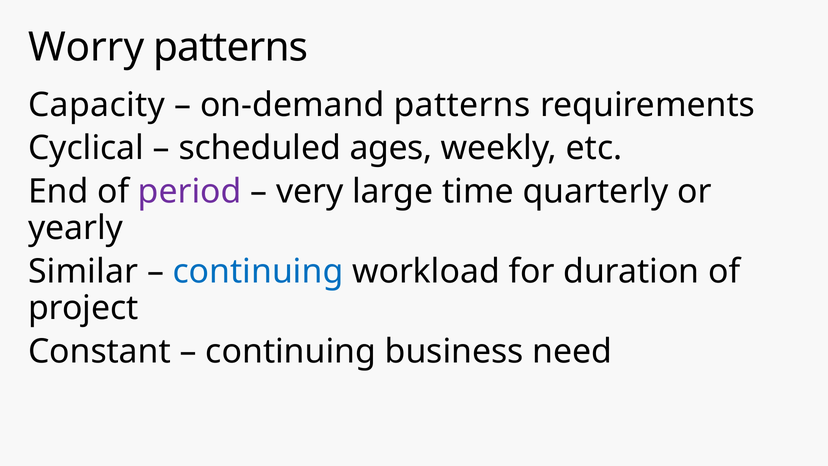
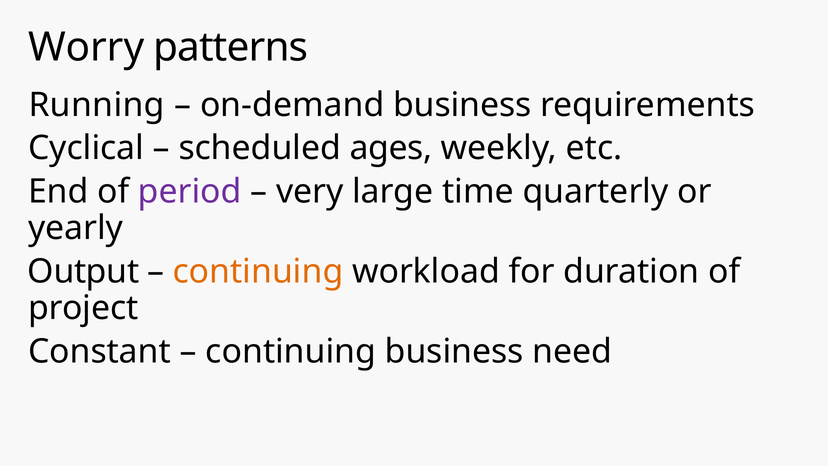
Capacity: Capacity -> Running (97, 105)
on-demand patterns: patterns -> business (462, 105)
Similar: Similar -> Output (83, 271)
continuing colour: blue -> orange (258, 271)
